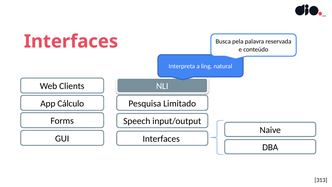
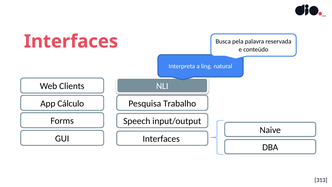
Limitado: Limitado -> Trabalho (180, 103)
